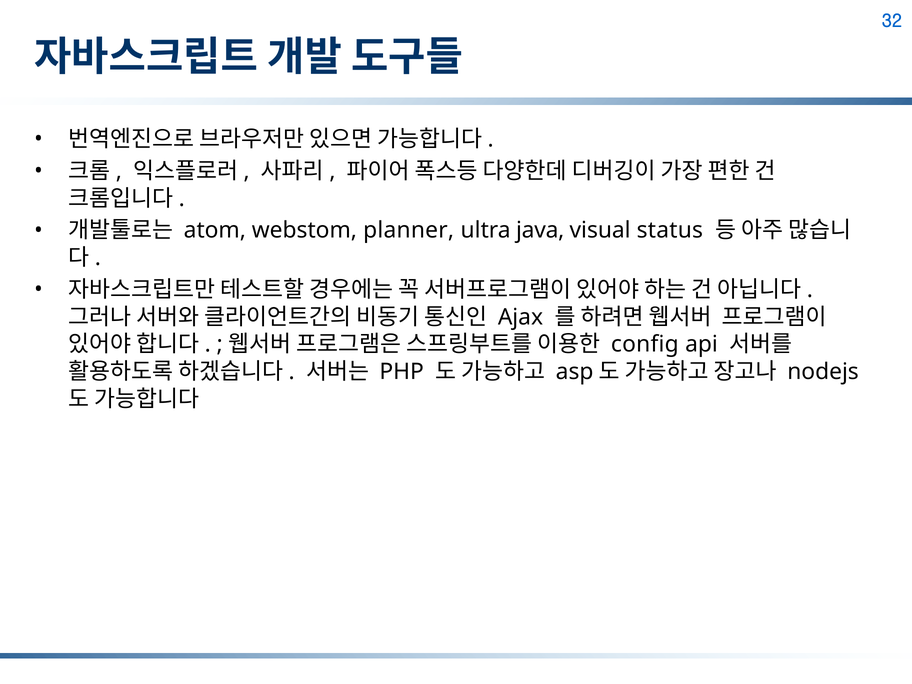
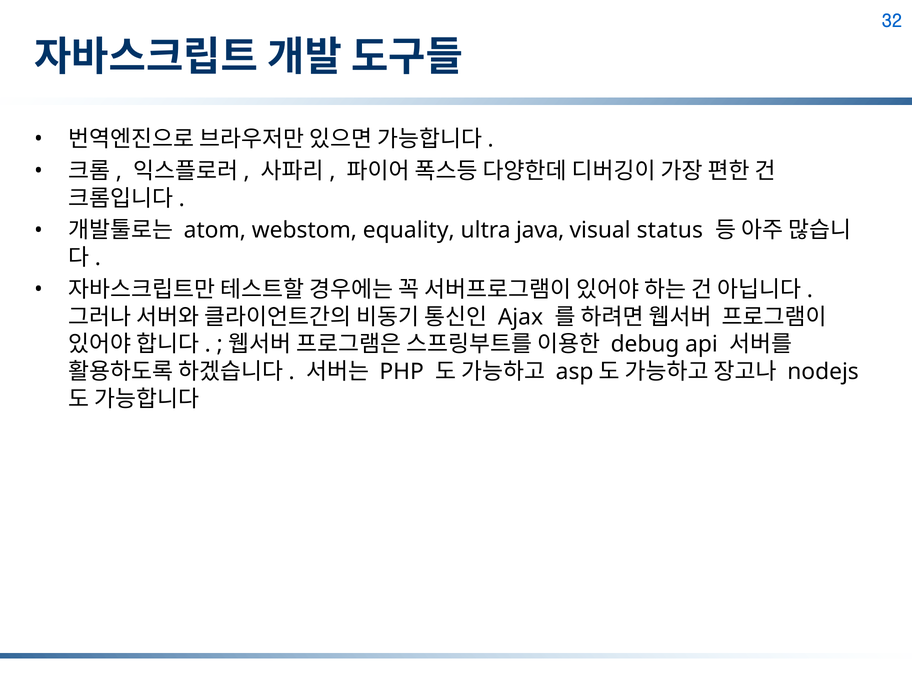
planner: planner -> equality (409, 230)
config: config -> debug (645, 344)
